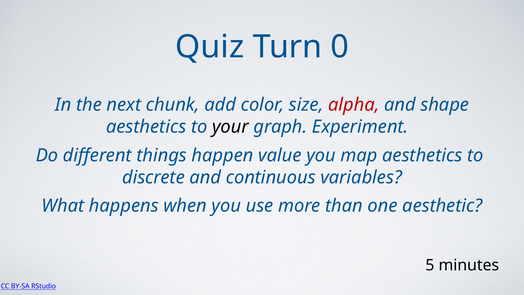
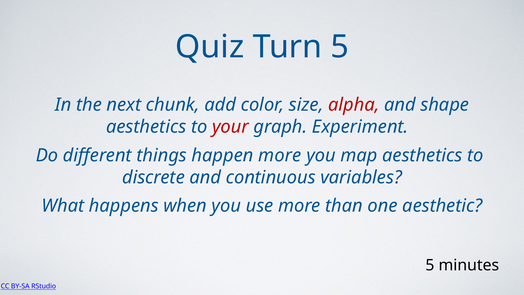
Turn 0: 0 -> 5 (340, 47)
your colour: black -> red (230, 127)
happen value: value -> more (280, 155)
